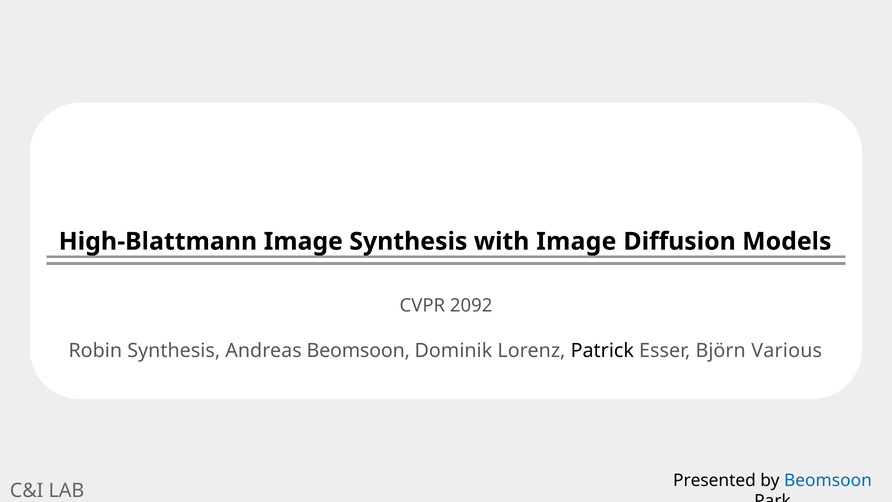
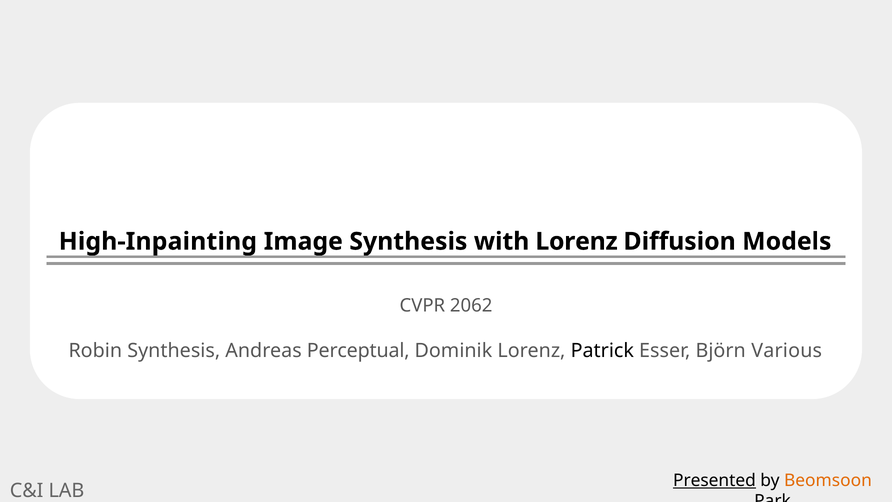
High-Blattmann: High-Blattmann -> High-Inpainting (158, 241)
with Image: Image -> Lorenz (577, 241)
2092: 2092 -> 2062 (471, 305)
Andreas Beomsoon: Beomsoon -> Perceptual (358, 351)
Presented underline: none -> present (714, 480)
Beomsoon colour: blue -> orange (828, 480)
